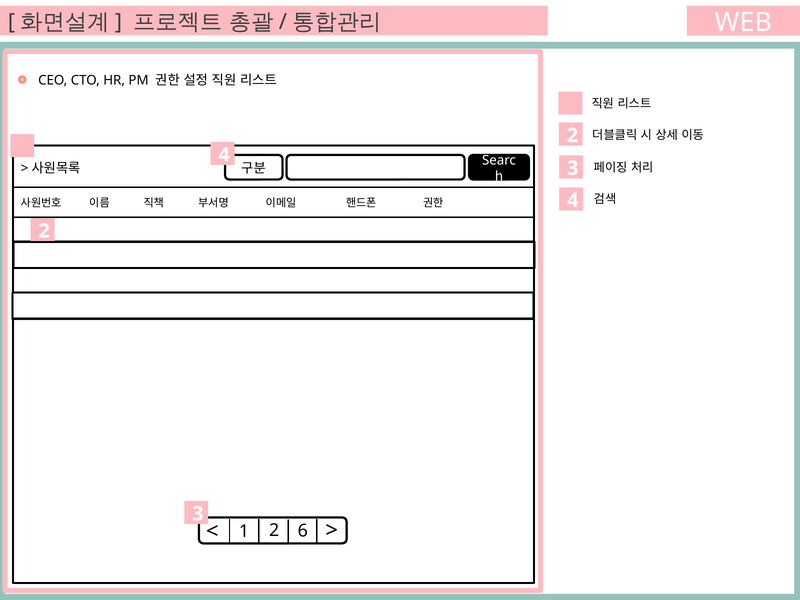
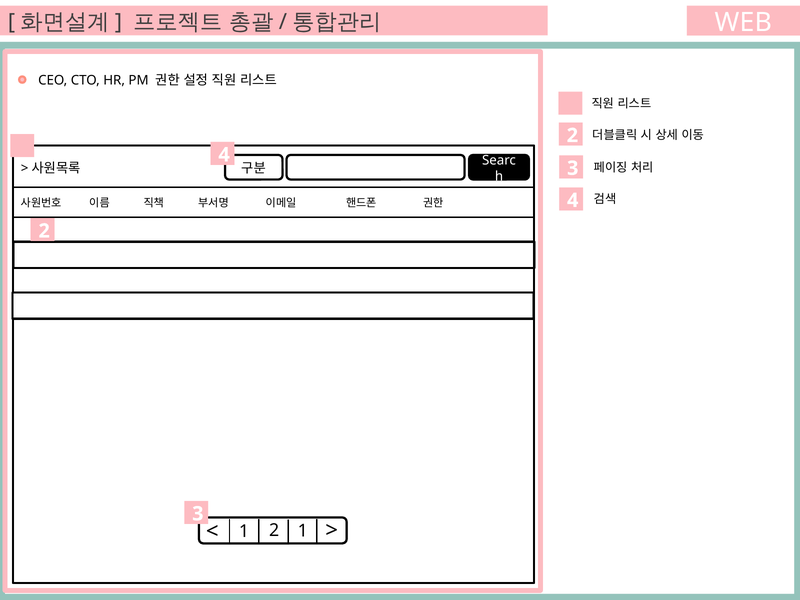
2 6: 6 -> 1 (303, 531)
